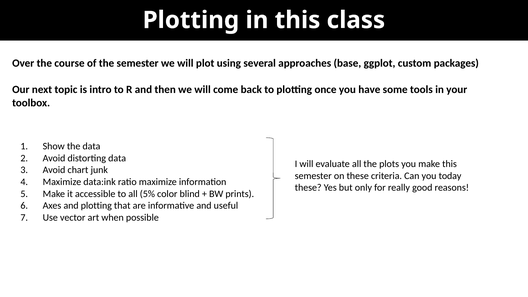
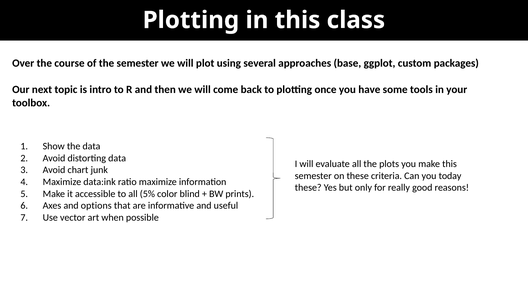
and plotting: plotting -> options (96, 206)
